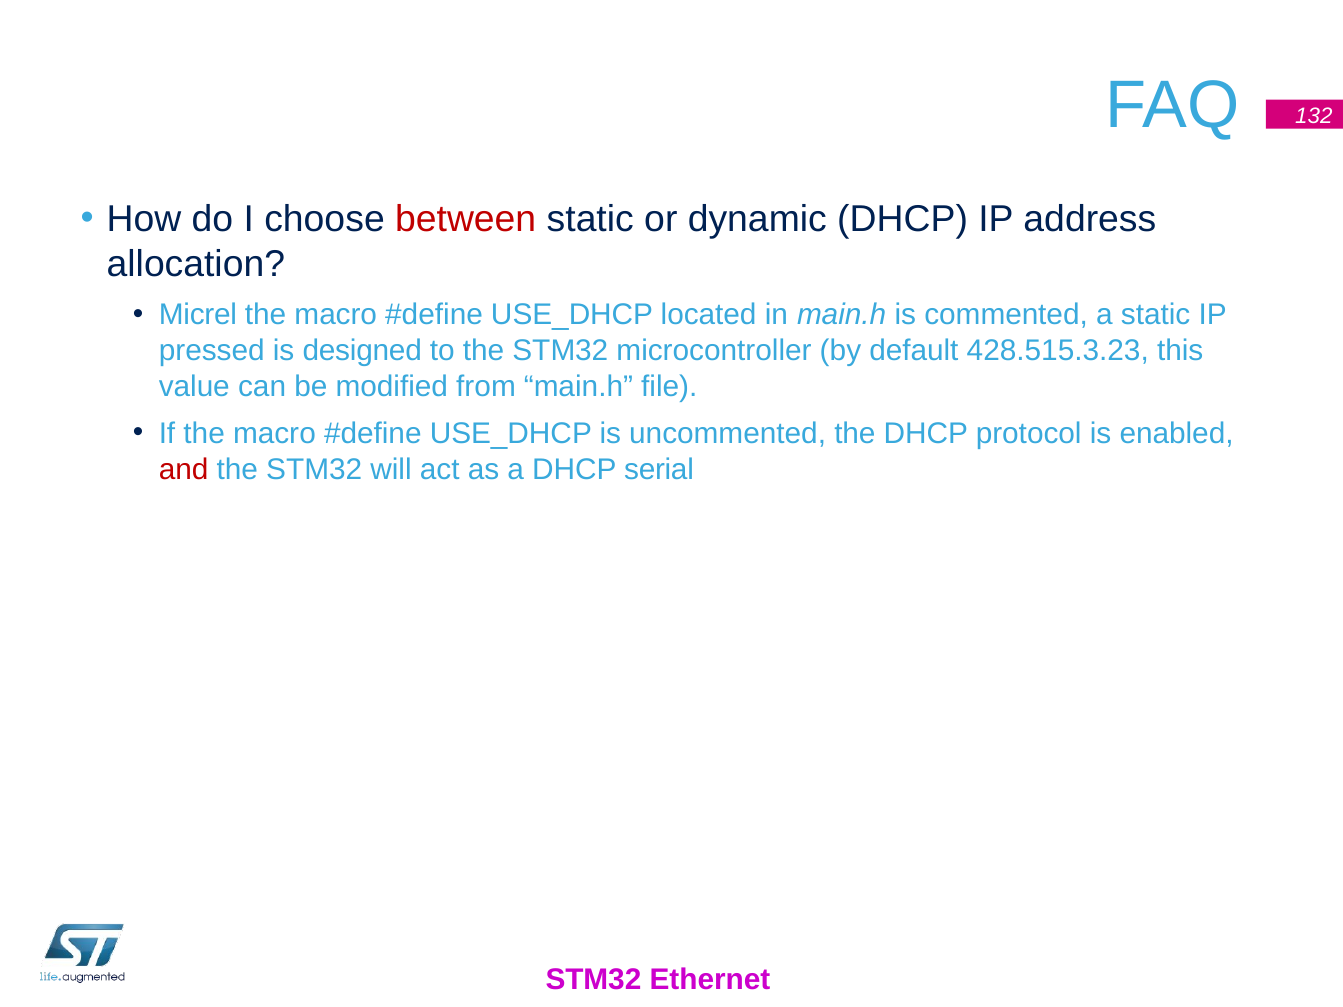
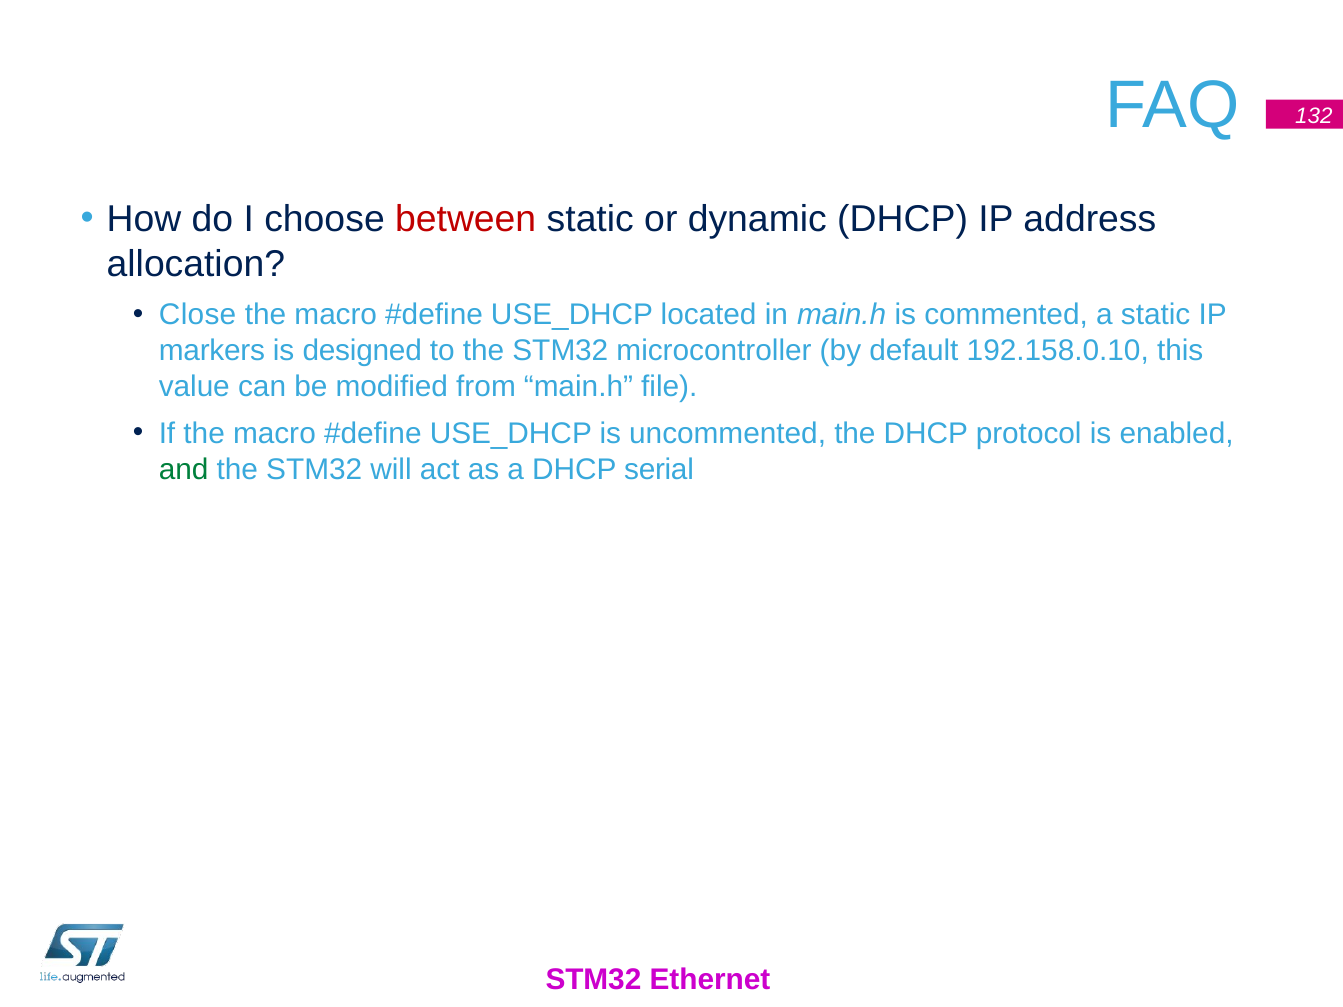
Micrel: Micrel -> Close (198, 315)
pressed: pressed -> markers (212, 351)
428.515.3.23: 428.515.3.23 -> 192.158.0.10 (1058, 351)
and colour: red -> green (184, 470)
